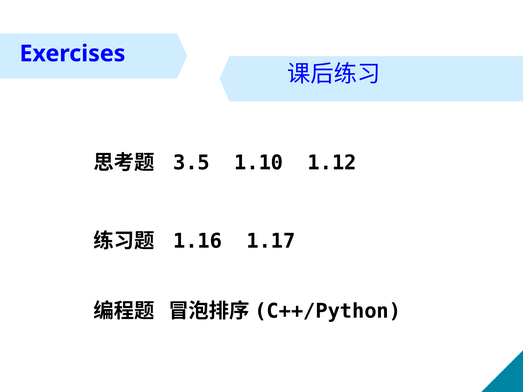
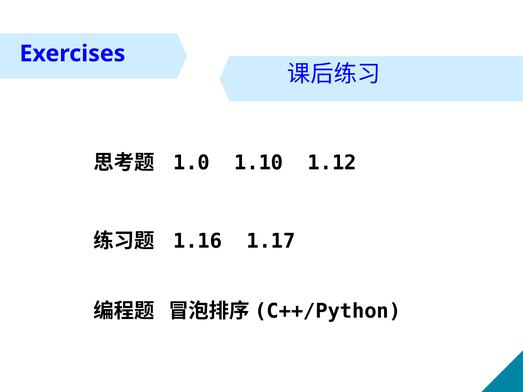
3.5: 3.5 -> 1.0 (192, 163)
